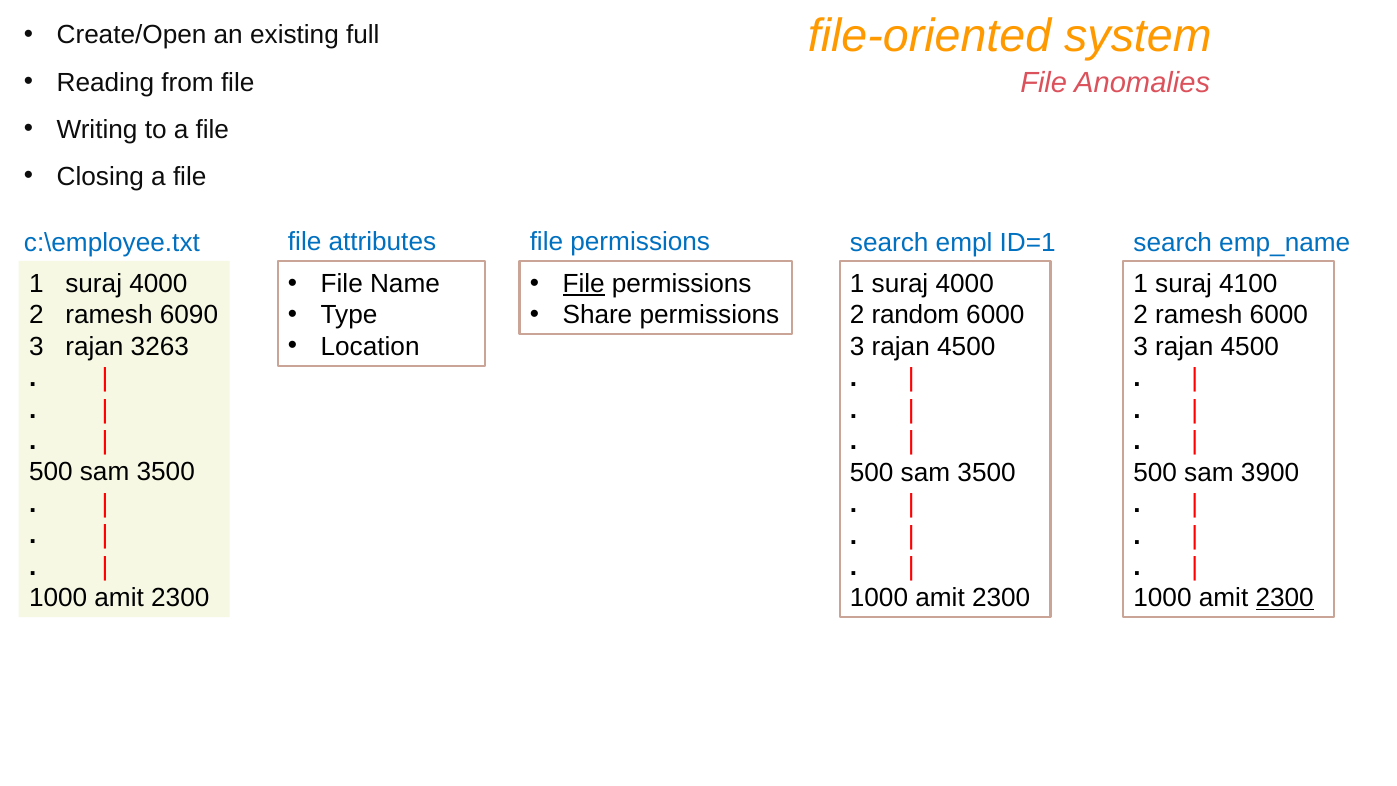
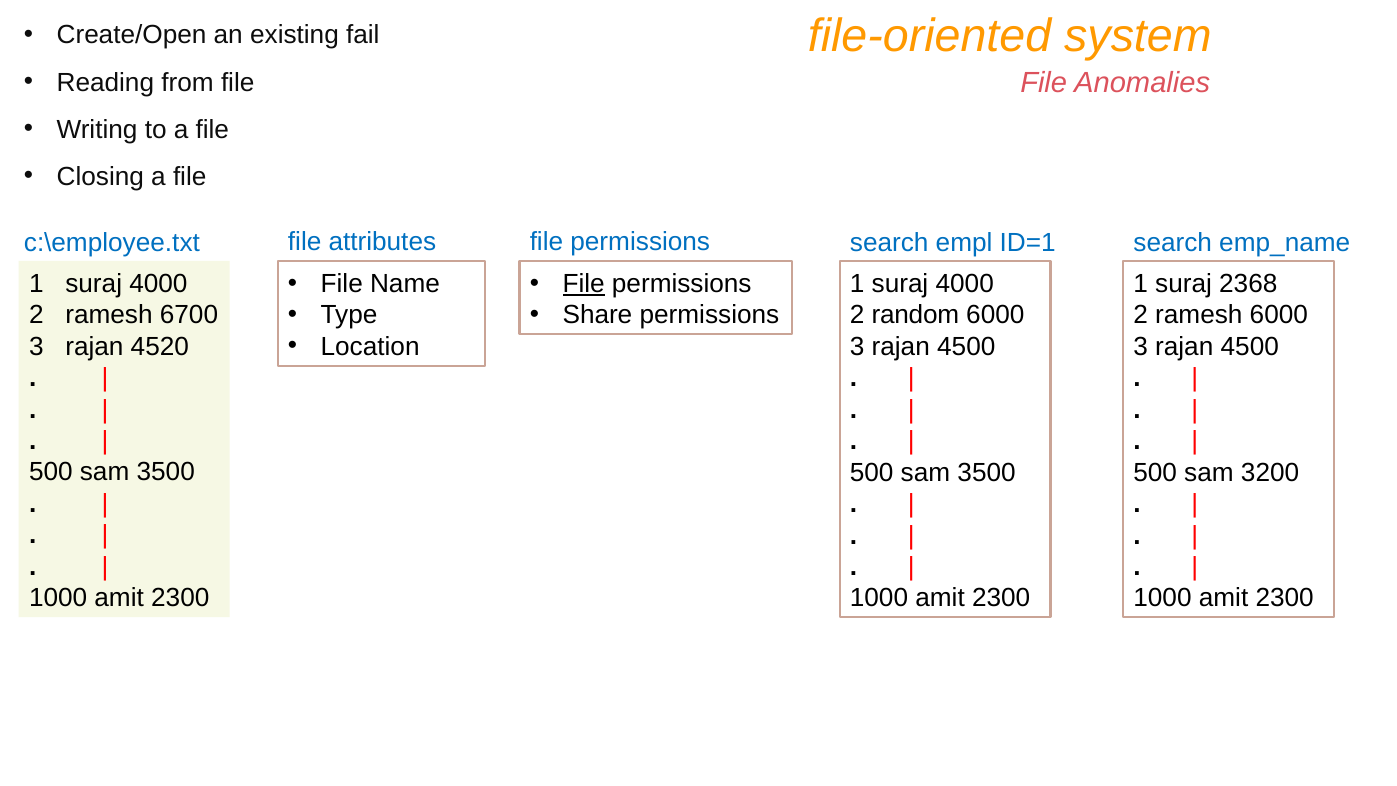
full: full -> fail (363, 35)
4100: 4100 -> 2368 (1248, 284)
6090: 6090 -> 6700 (189, 315)
3263: 3263 -> 4520 (160, 346)
3900: 3900 -> 3200 (1270, 472)
2300 underline: present -> none (1285, 598)
